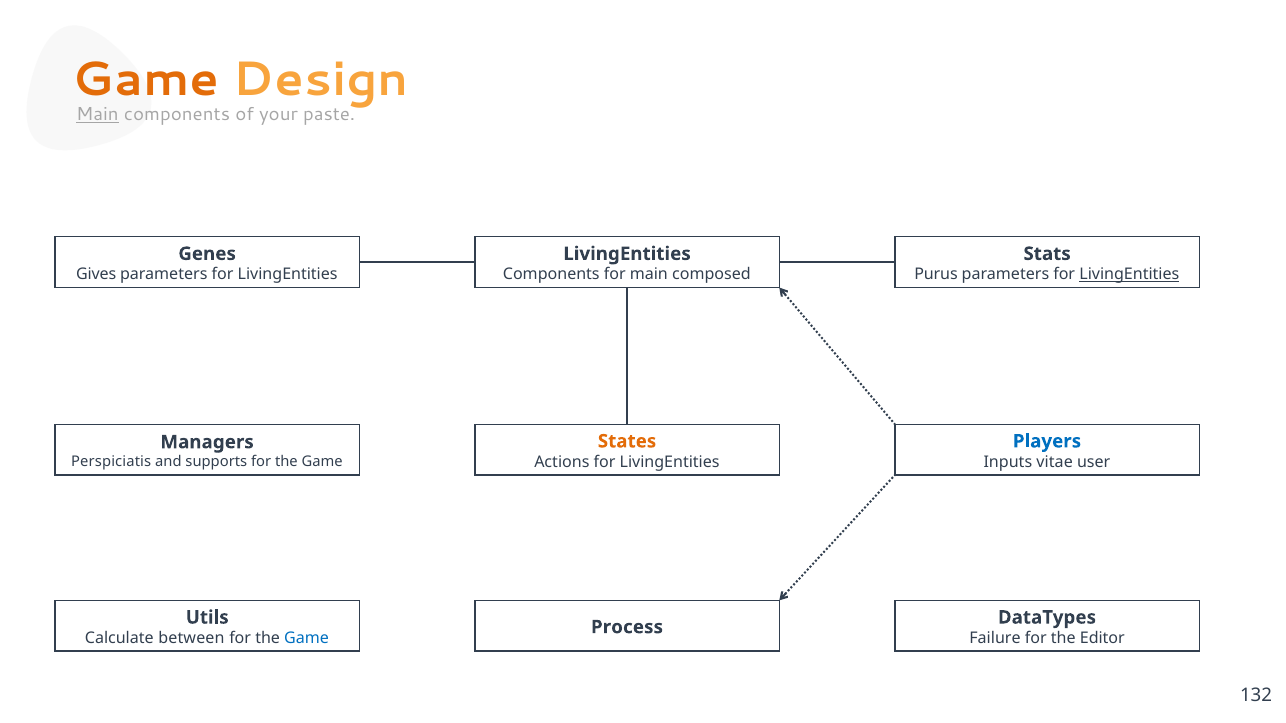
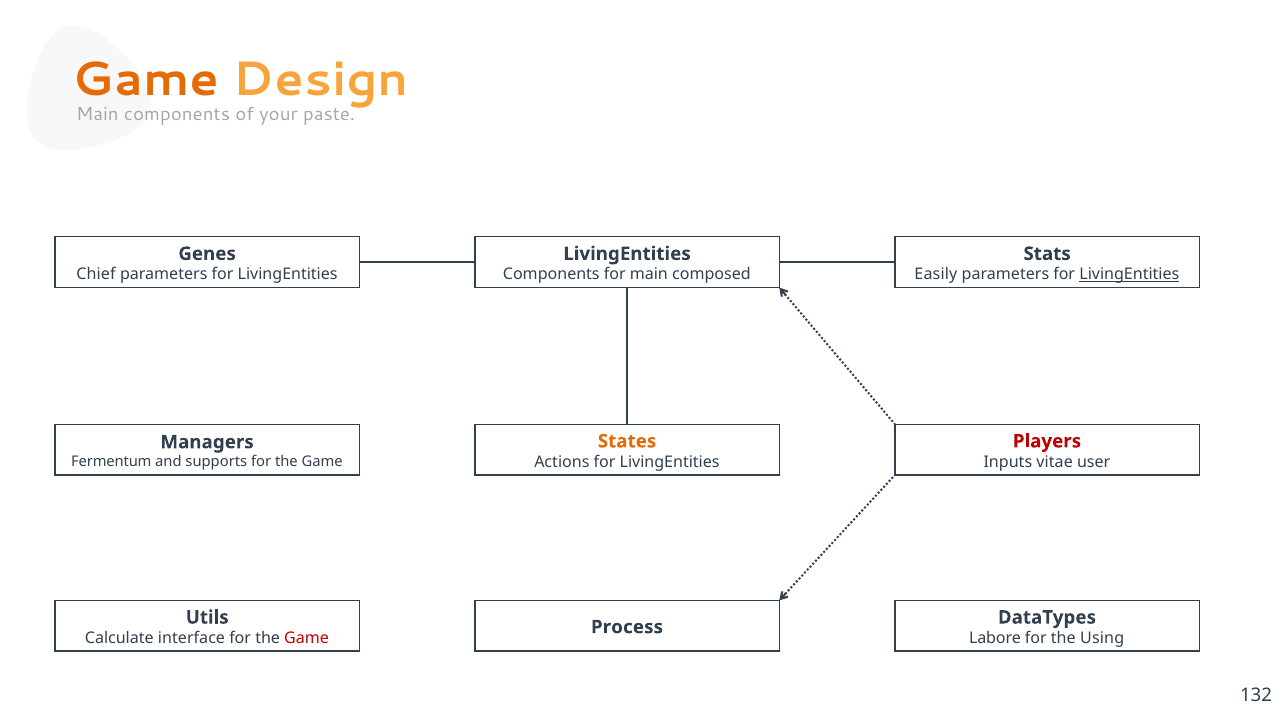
Main underline: present -> none (97, 114)
Gives: Gives -> Chief (96, 275)
Purus: Purus -> Easily (936, 275)
Players colour: blue -> red (1047, 442)
Perspiciatis: Perspiciatis -> Fermentum (111, 462)
between: between -> interface (192, 638)
Game colour: blue -> red (307, 638)
Failure: Failure -> Labore (995, 638)
Editor: Editor -> Using (1102, 638)
